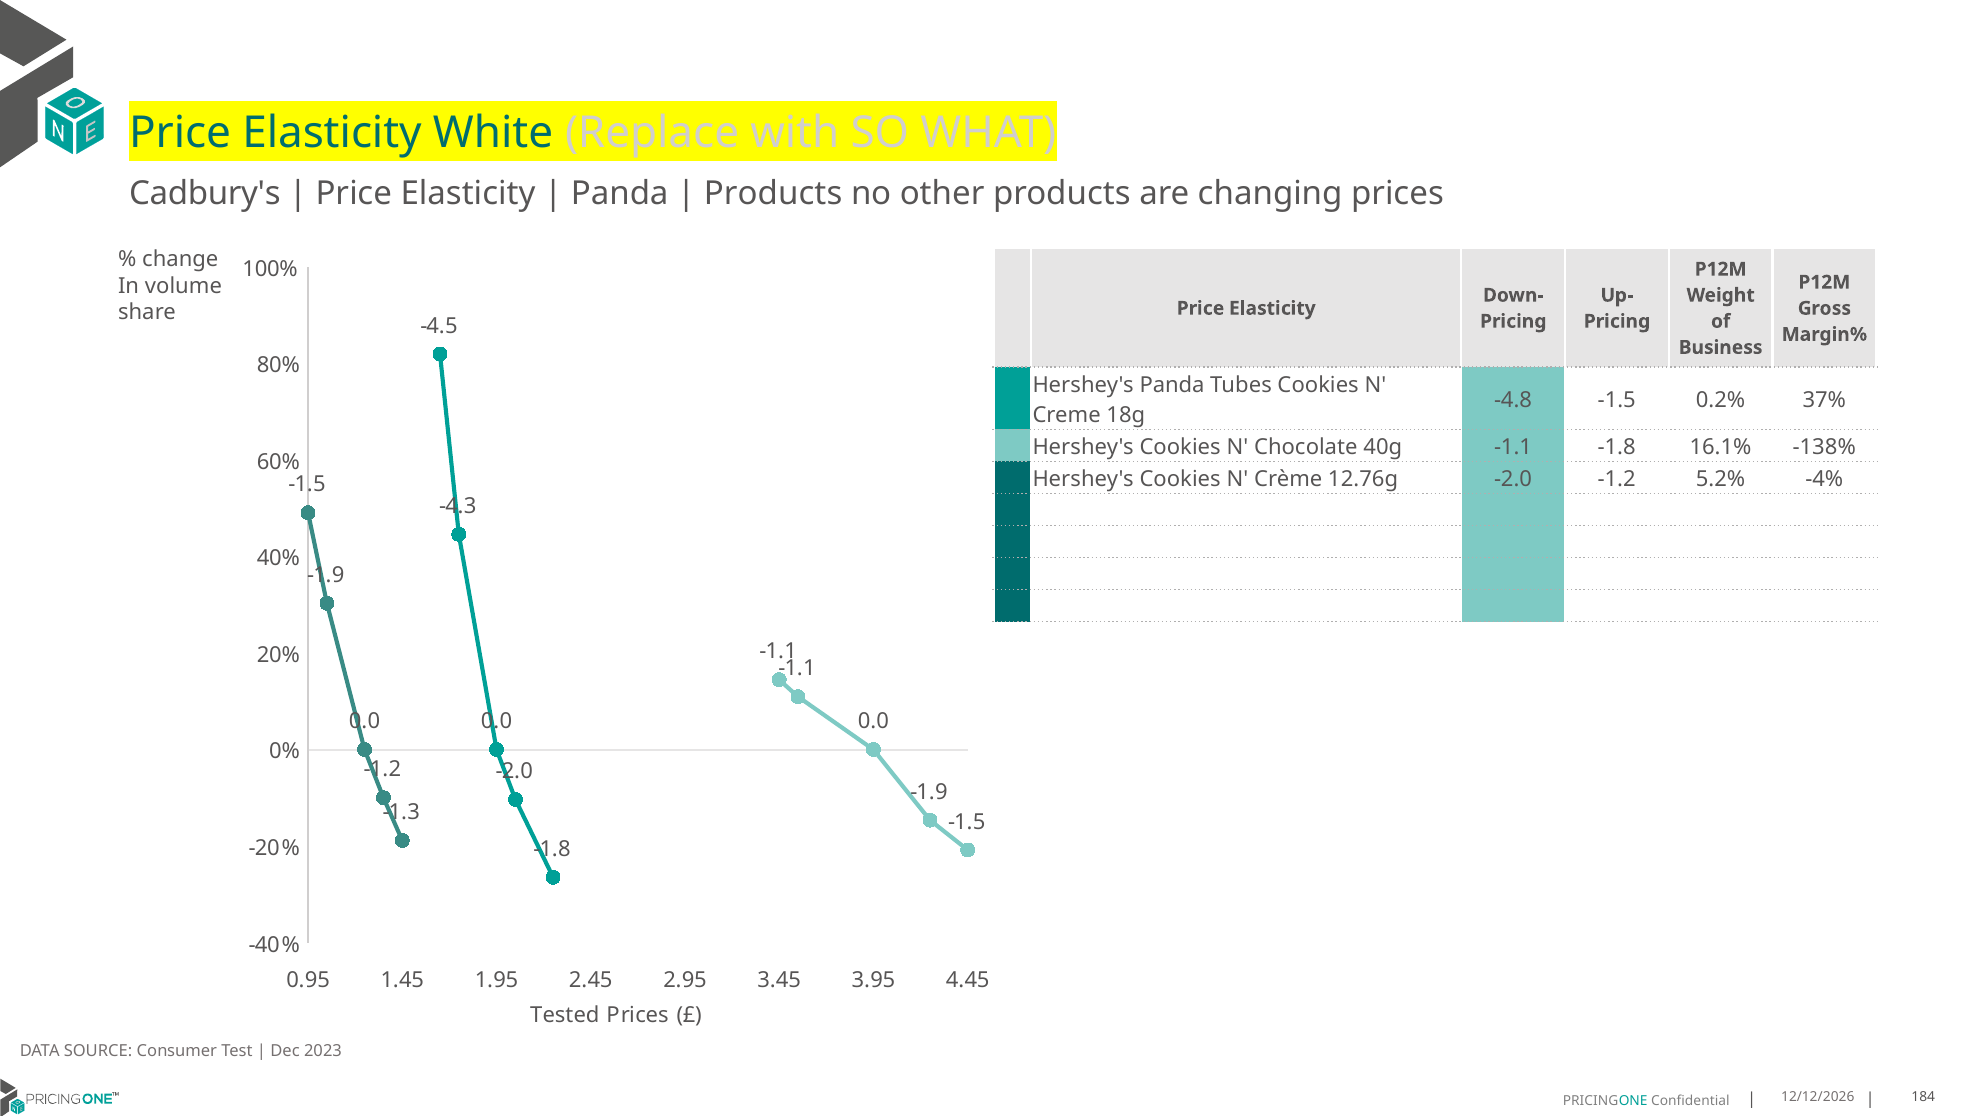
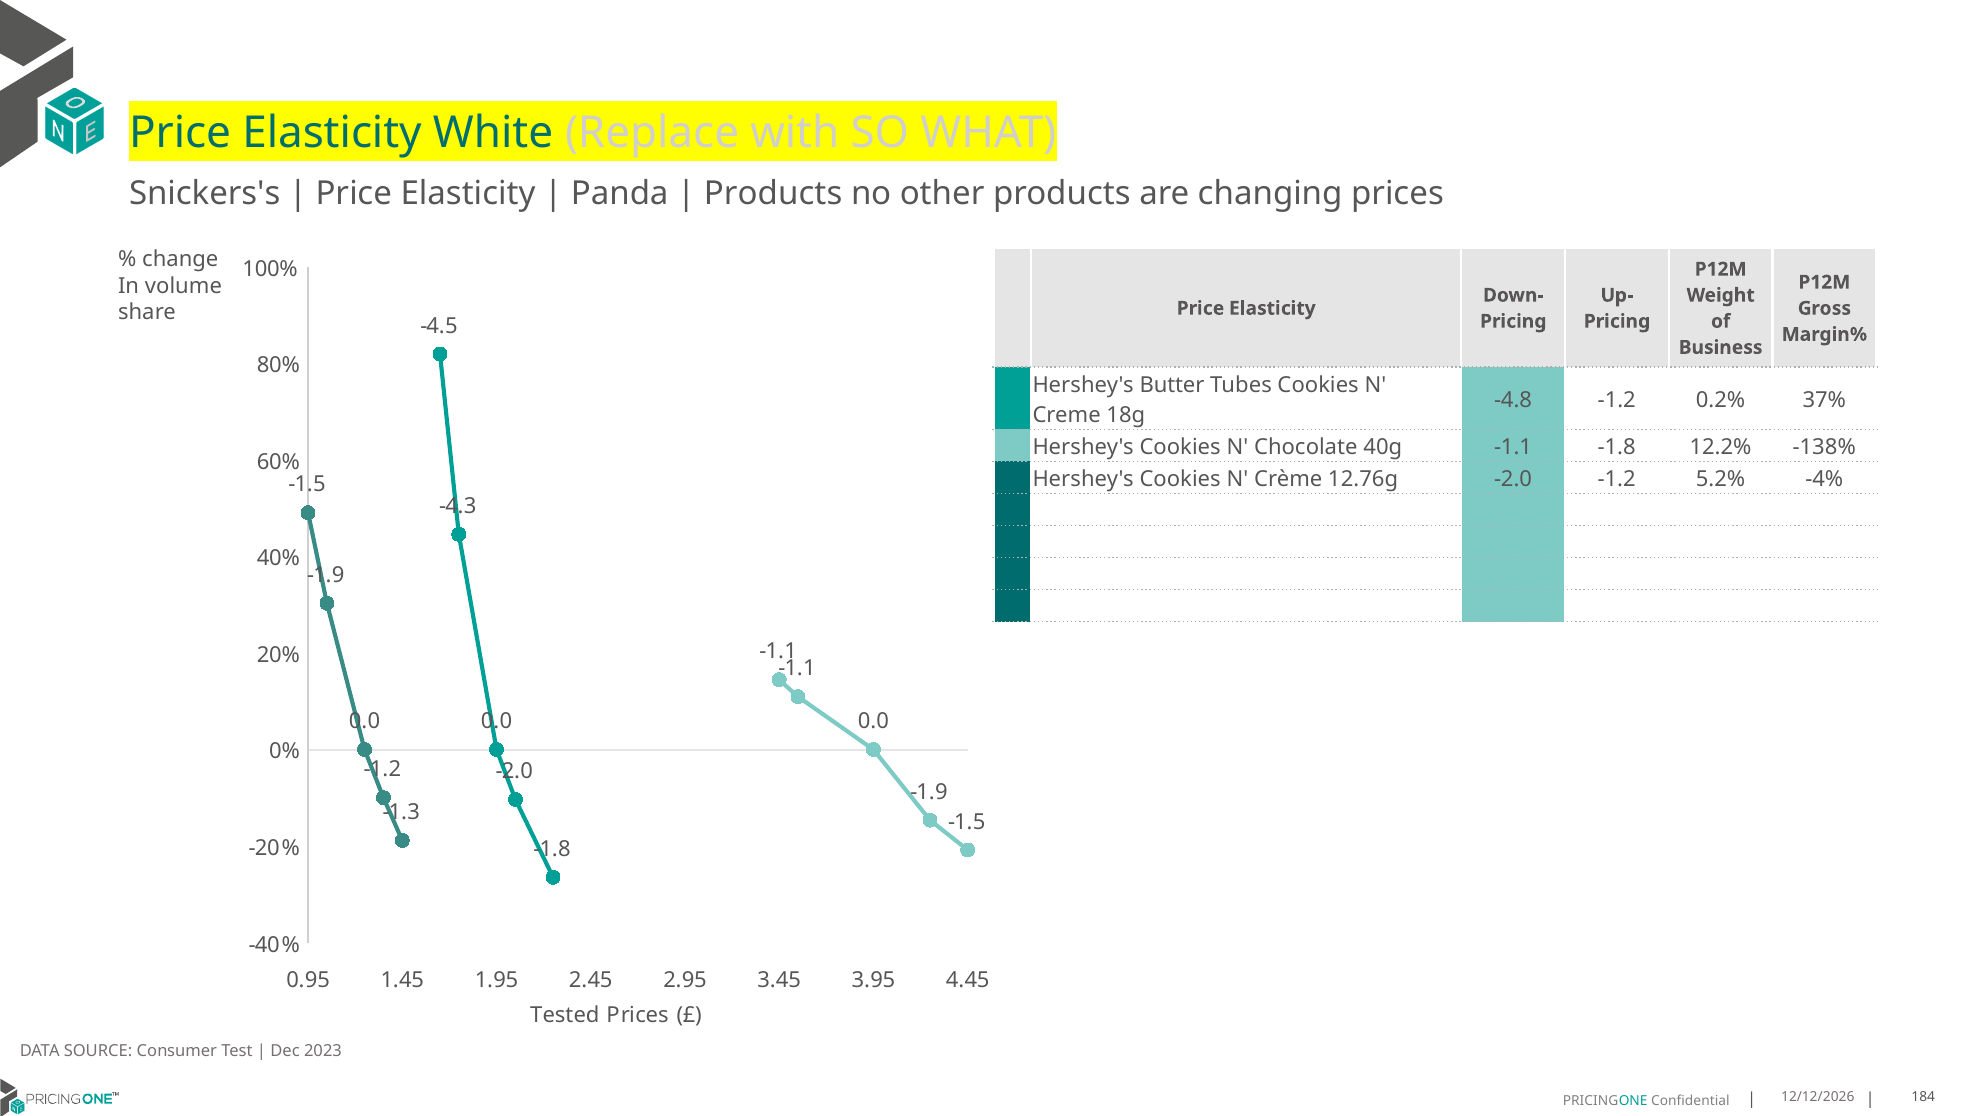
Cadbury's: Cadbury's -> Snickers's (205, 193)
Hershey's Panda: Panda -> Butter (1172, 385)
-4.8 -1.5: -1.5 -> -1.2 (1617, 400)
16.1%: 16.1% -> 12.2% (1720, 447)
